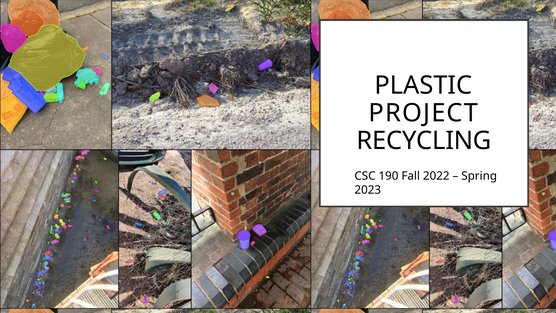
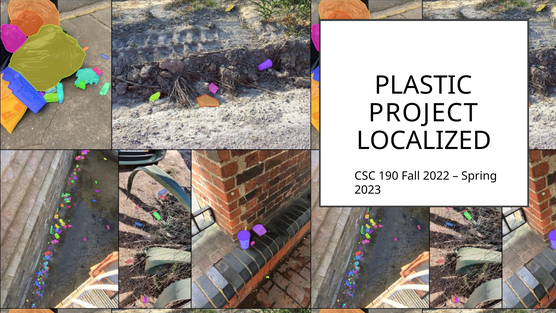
RECYCLING: RECYCLING -> LOCALIZED (424, 141)
